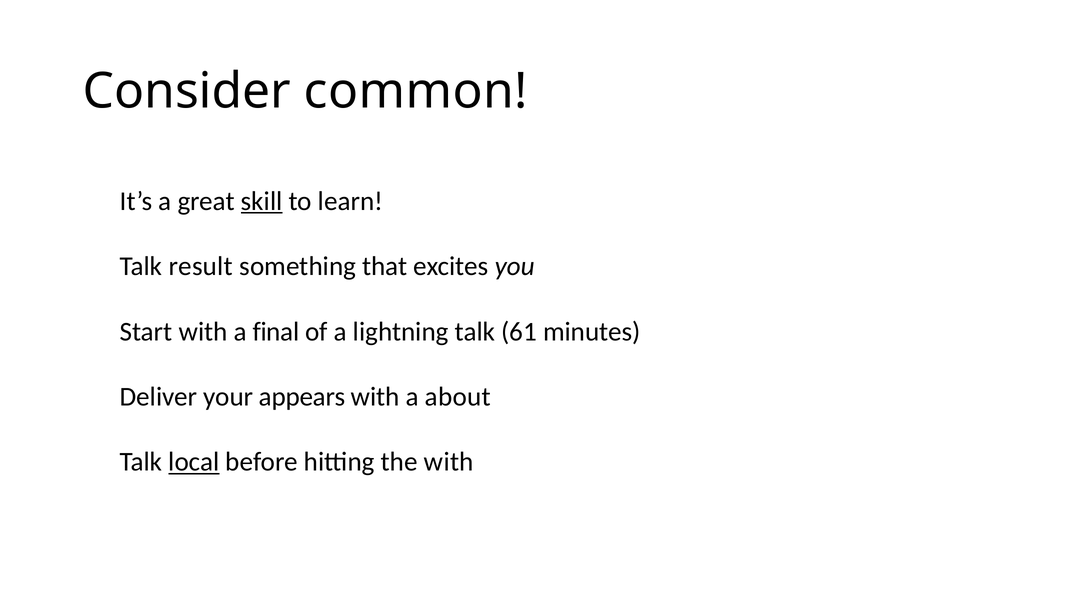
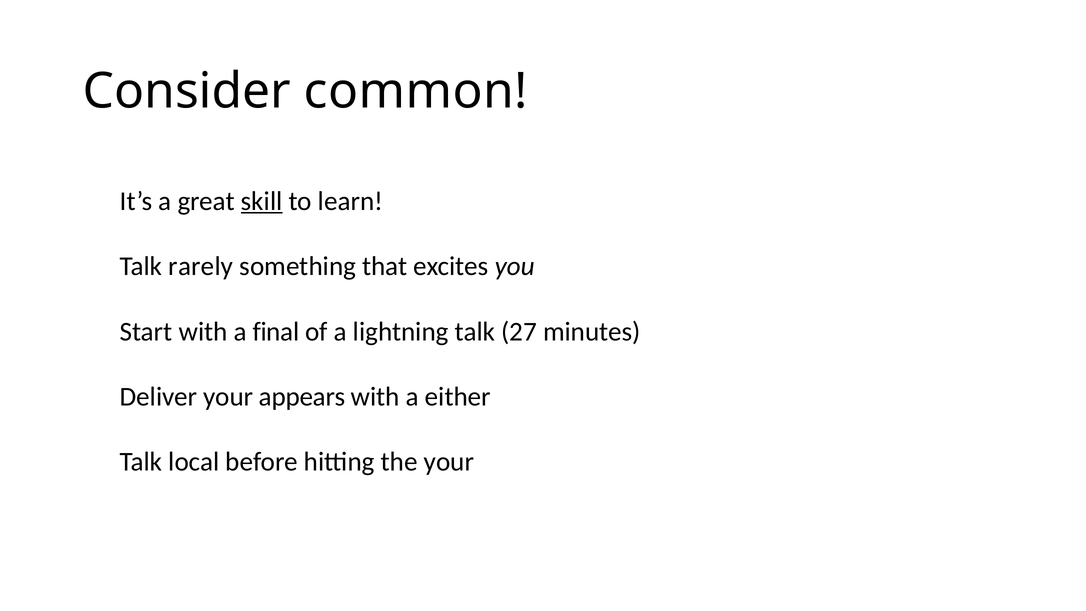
result: result -> rarely (201, 266)
61: 61 -> 27 (519, 331)
about: about -> either (458, 397)
local underline: present -> none (194, 462)
the with: with -> your (449, 462)
